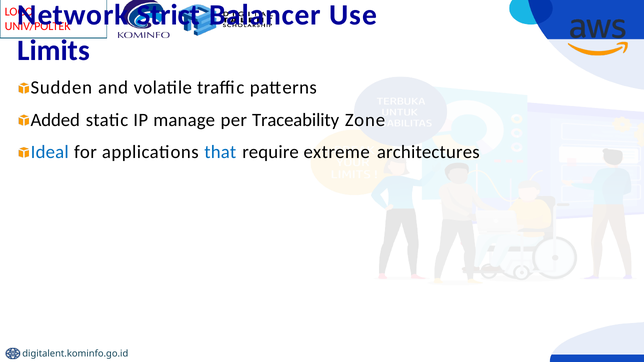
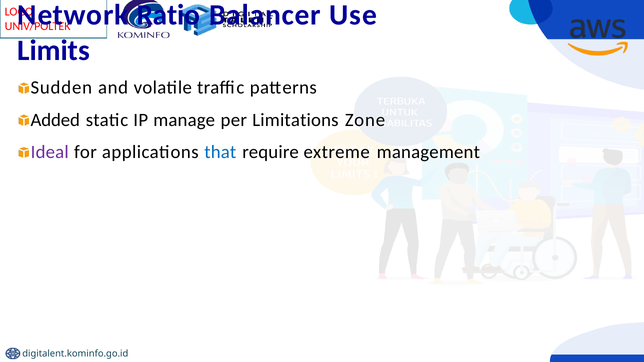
Strict: Strict -> Ratio (168, 15)
Traceability: Traceability -> Limitations (295, 120)
Ideal colour: blue -> purple (50, 152)
architectures: architectures -> management (428, 152)
